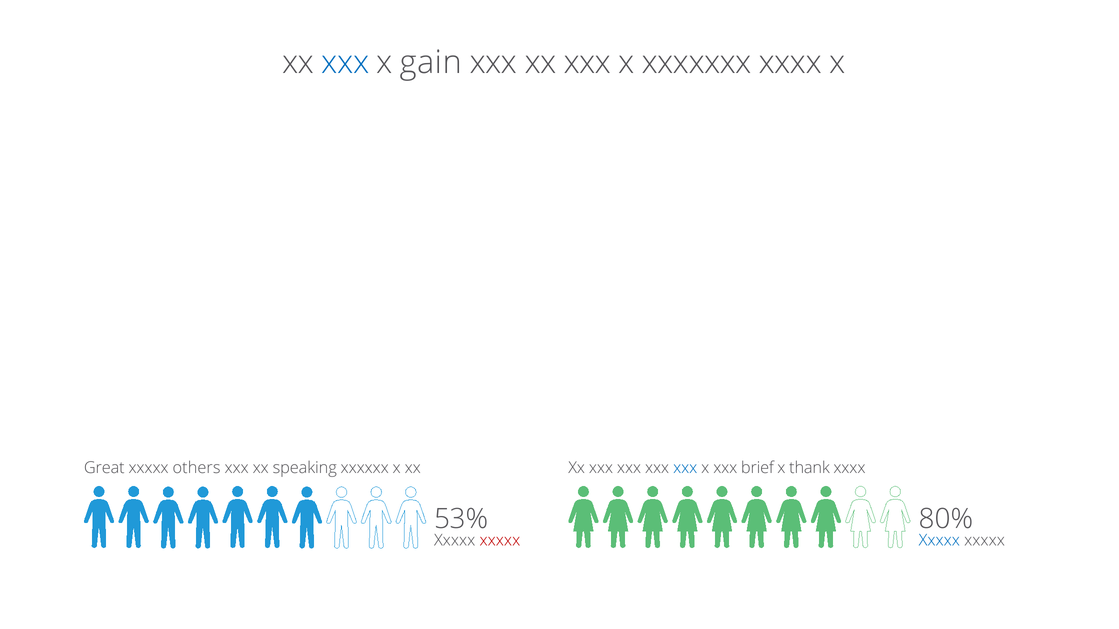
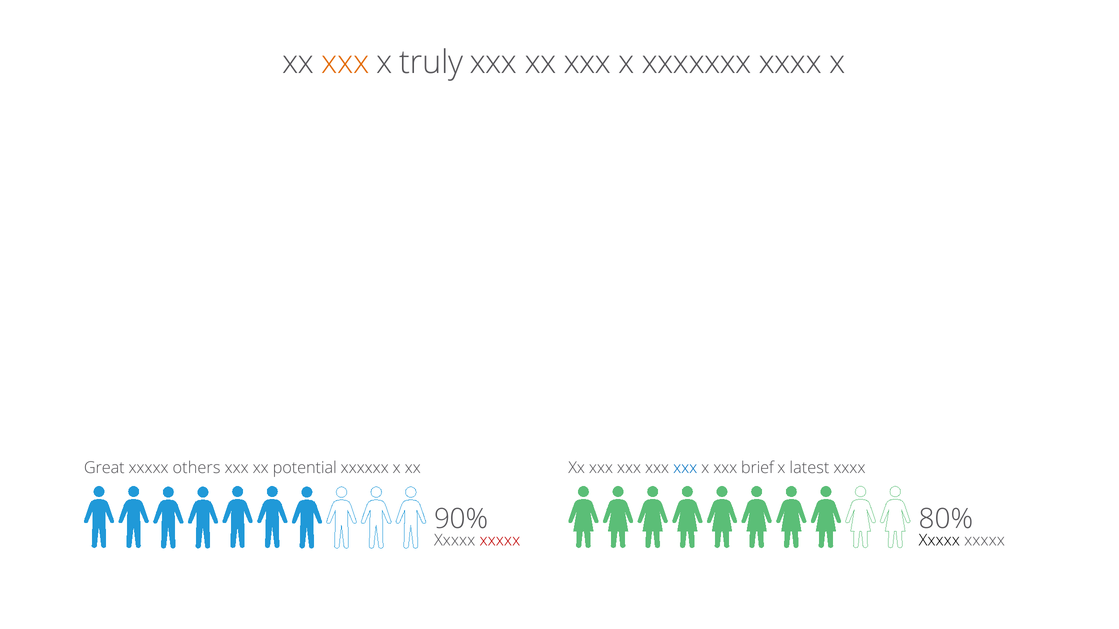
xxx colour: blue -> orange (345, 63)
gain: gain -> truly (431, 63)
speaking: speaking -> potential (305, 468)
thank: thank -> latest (809, 468)
53%: 53% -> 90% (461, 519)
Xxxxx colour: blue -> black (939, 541)
